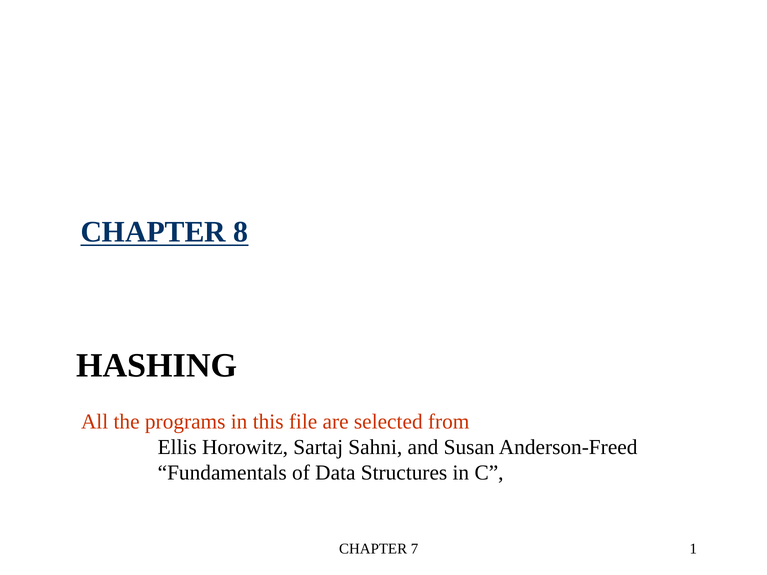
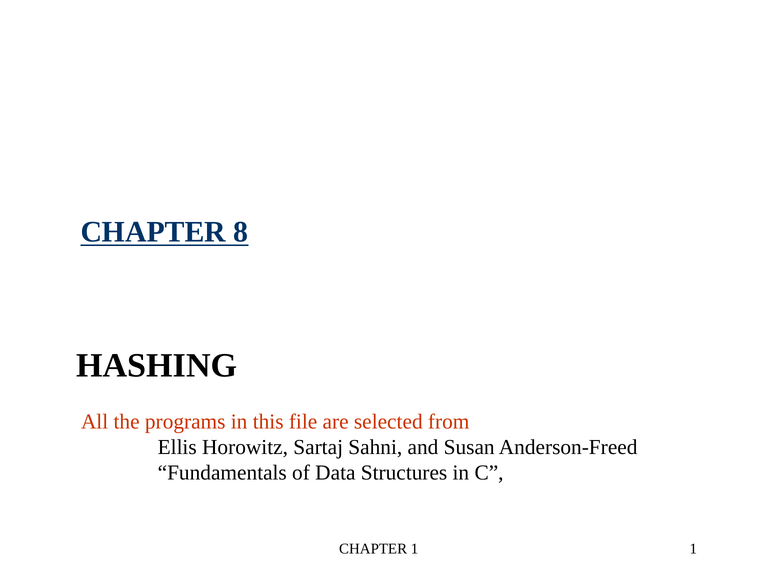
CHAPTER 7: 7 -> 1 (415, 549)
